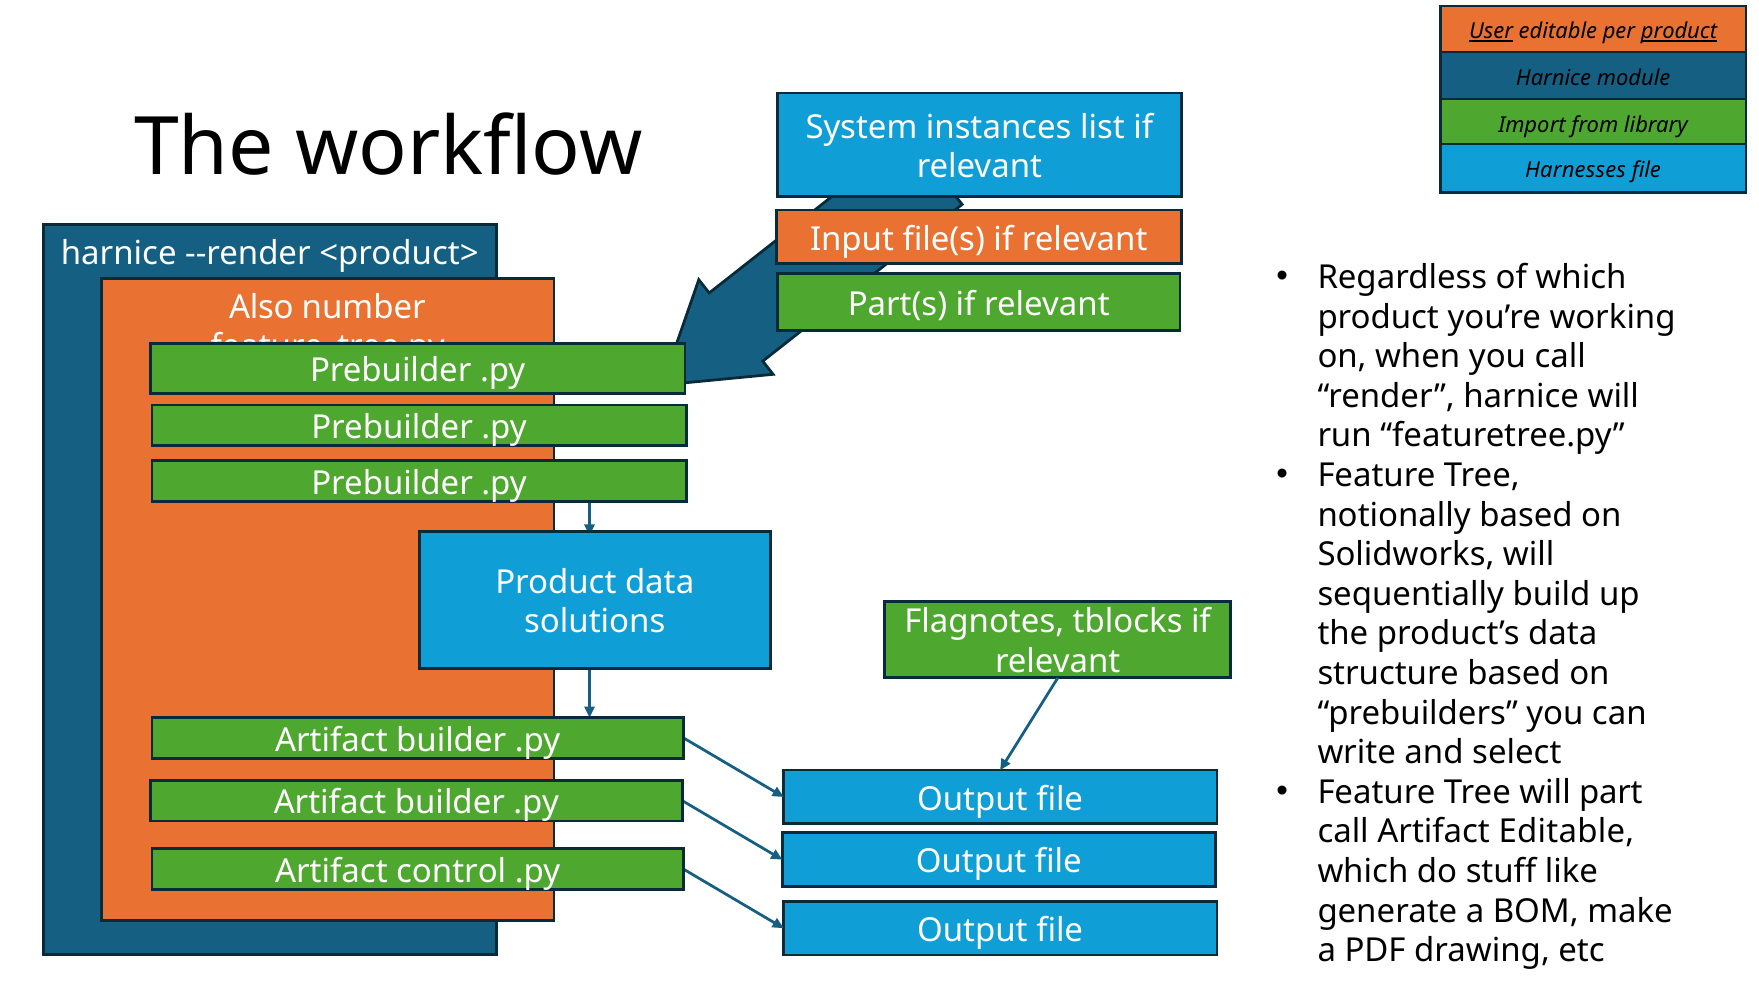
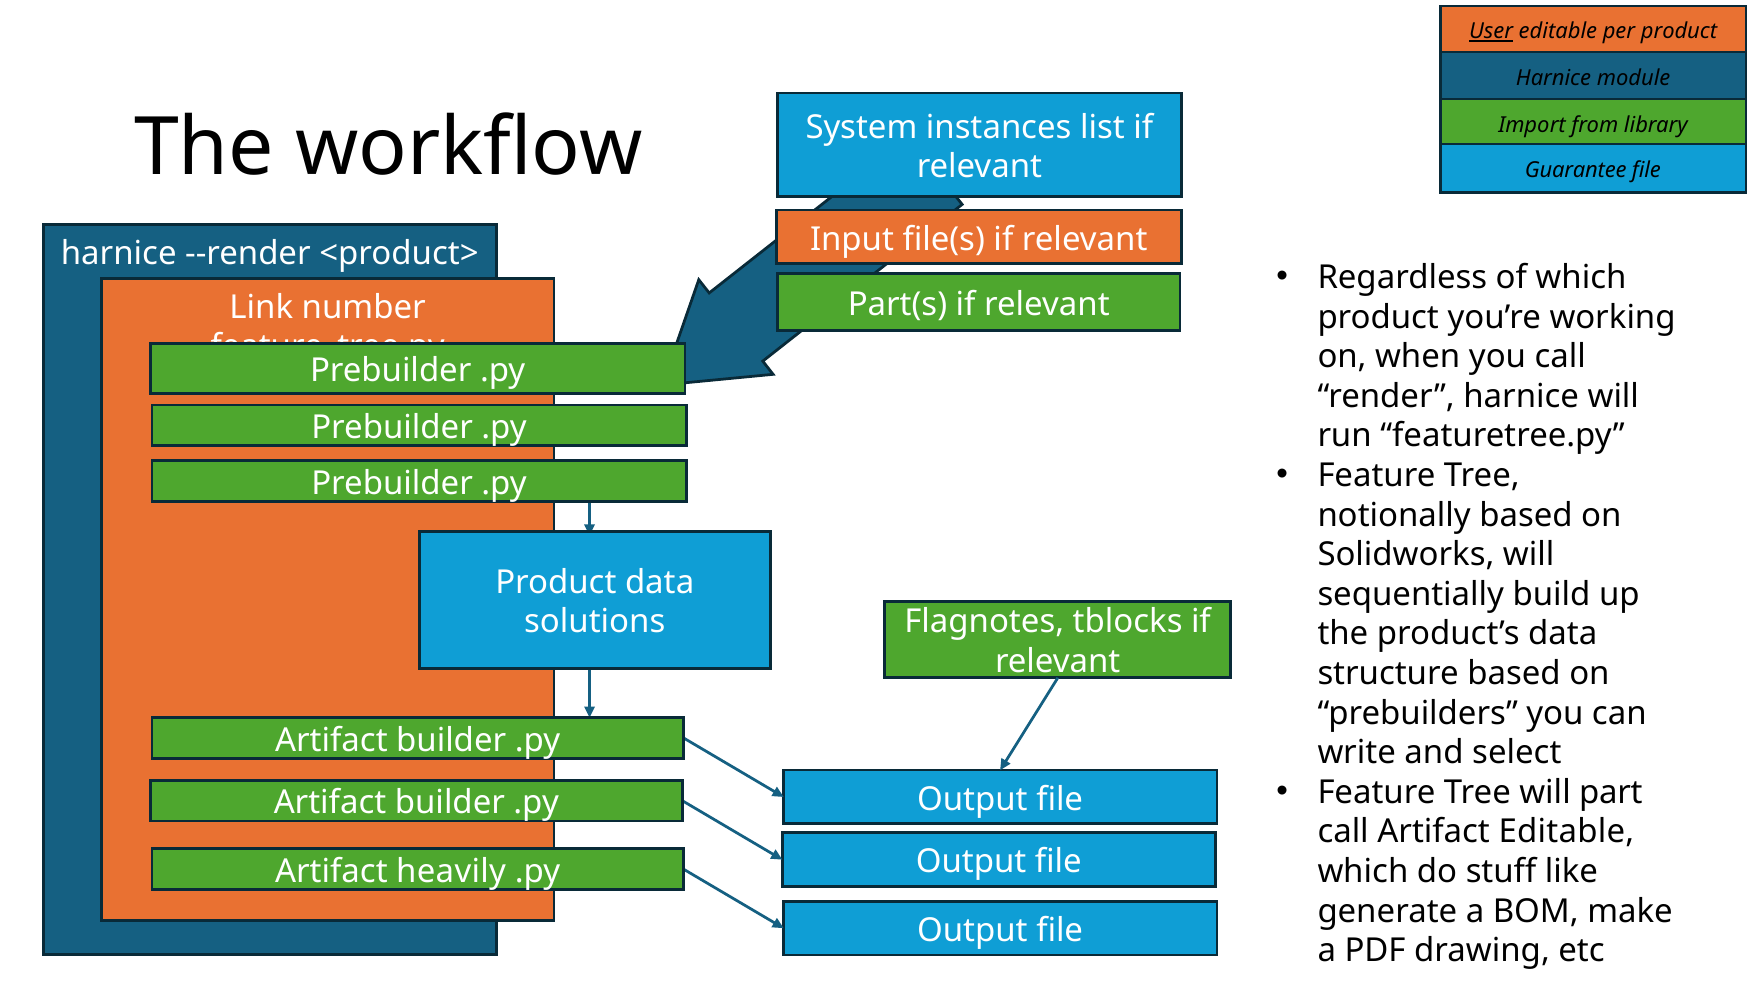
product underline: present -> none (1679, 32)
Harnesses: Harnesses -> Guarantee (1576, 170)
Also: Also -> Link (261, 307)
control: control -> heavily (451, 871)
